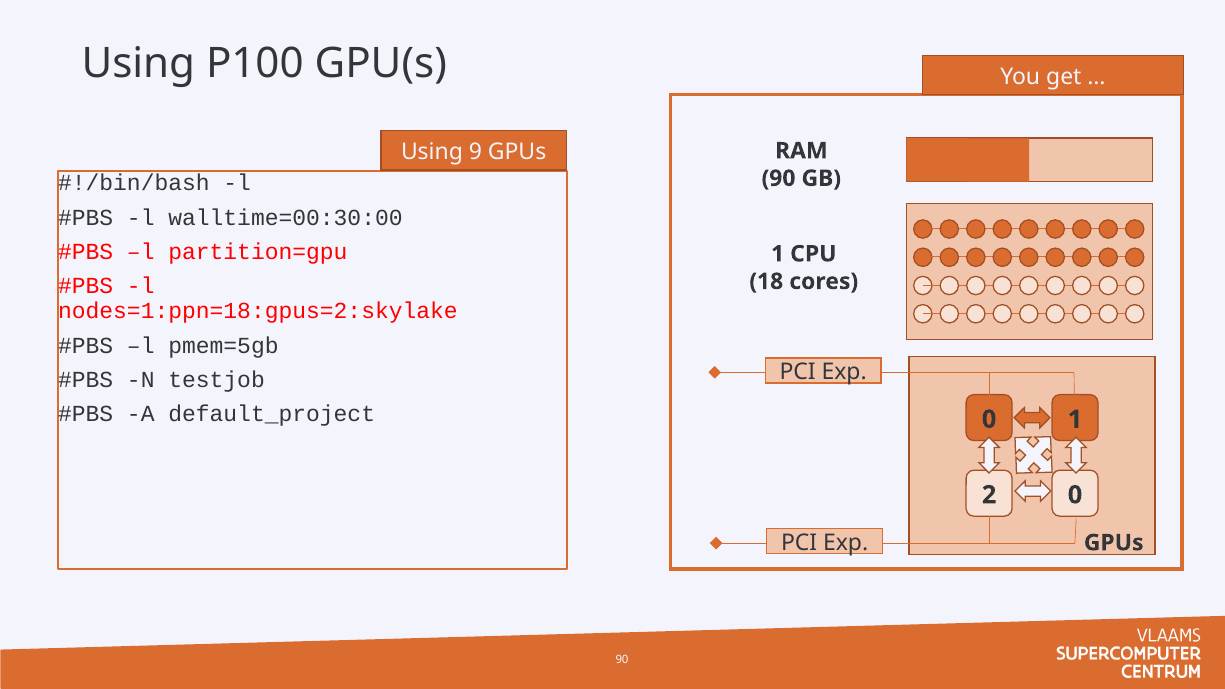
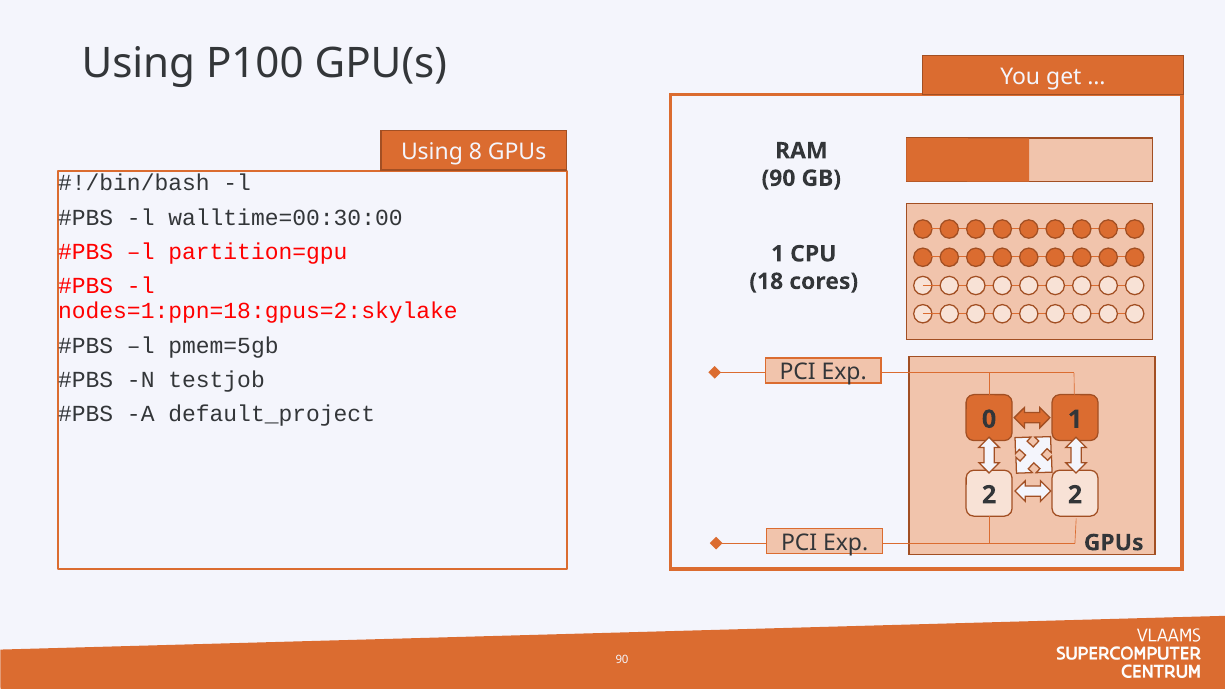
9: 9 -> 8 (476, 152)
2 0: 0 -> 2 (1075, 495)
